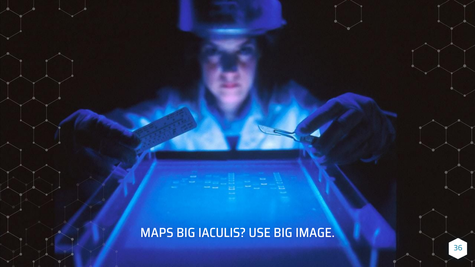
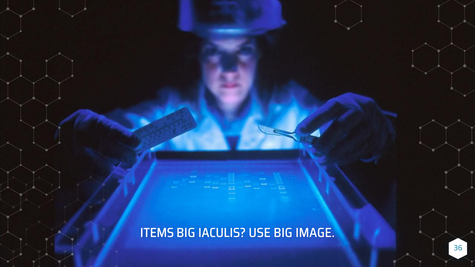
MAPS: MAPS -> ITEMS (157, 233)
